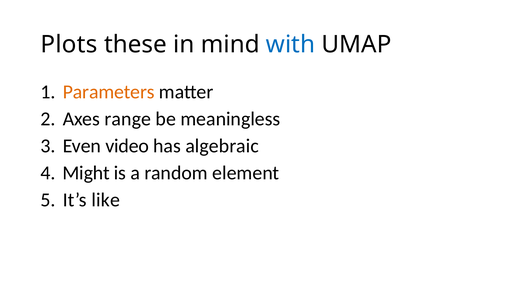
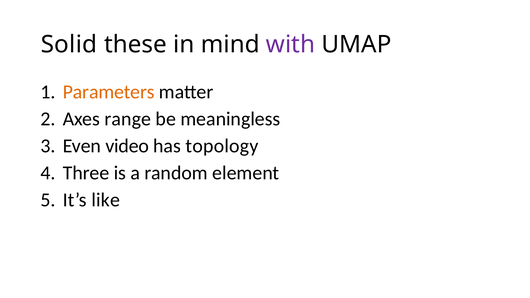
Plots: Plots -> Solid (69, 45)
with colour: blue -> purple (291, 45)
algebraic: algebraic -> topology (222, 146)
Might: Might -> Three (86, 173)
